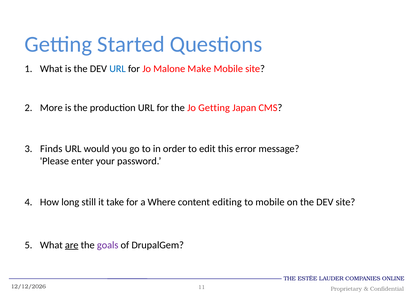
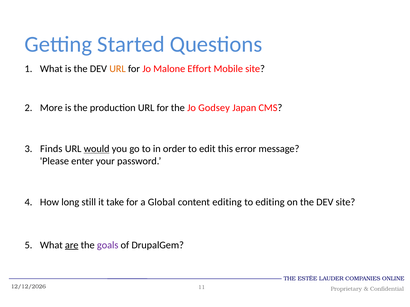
URL colour: blue -> orange (118, 69)
Make: Make -> Effort (199, 69)
Jo Getting: Getting -> Godsey (214, 108)
would underline: none -> present (97, 149)
Where: Where -> Global (162, 202)
to mobile: mobile -> editing (270, 202)
